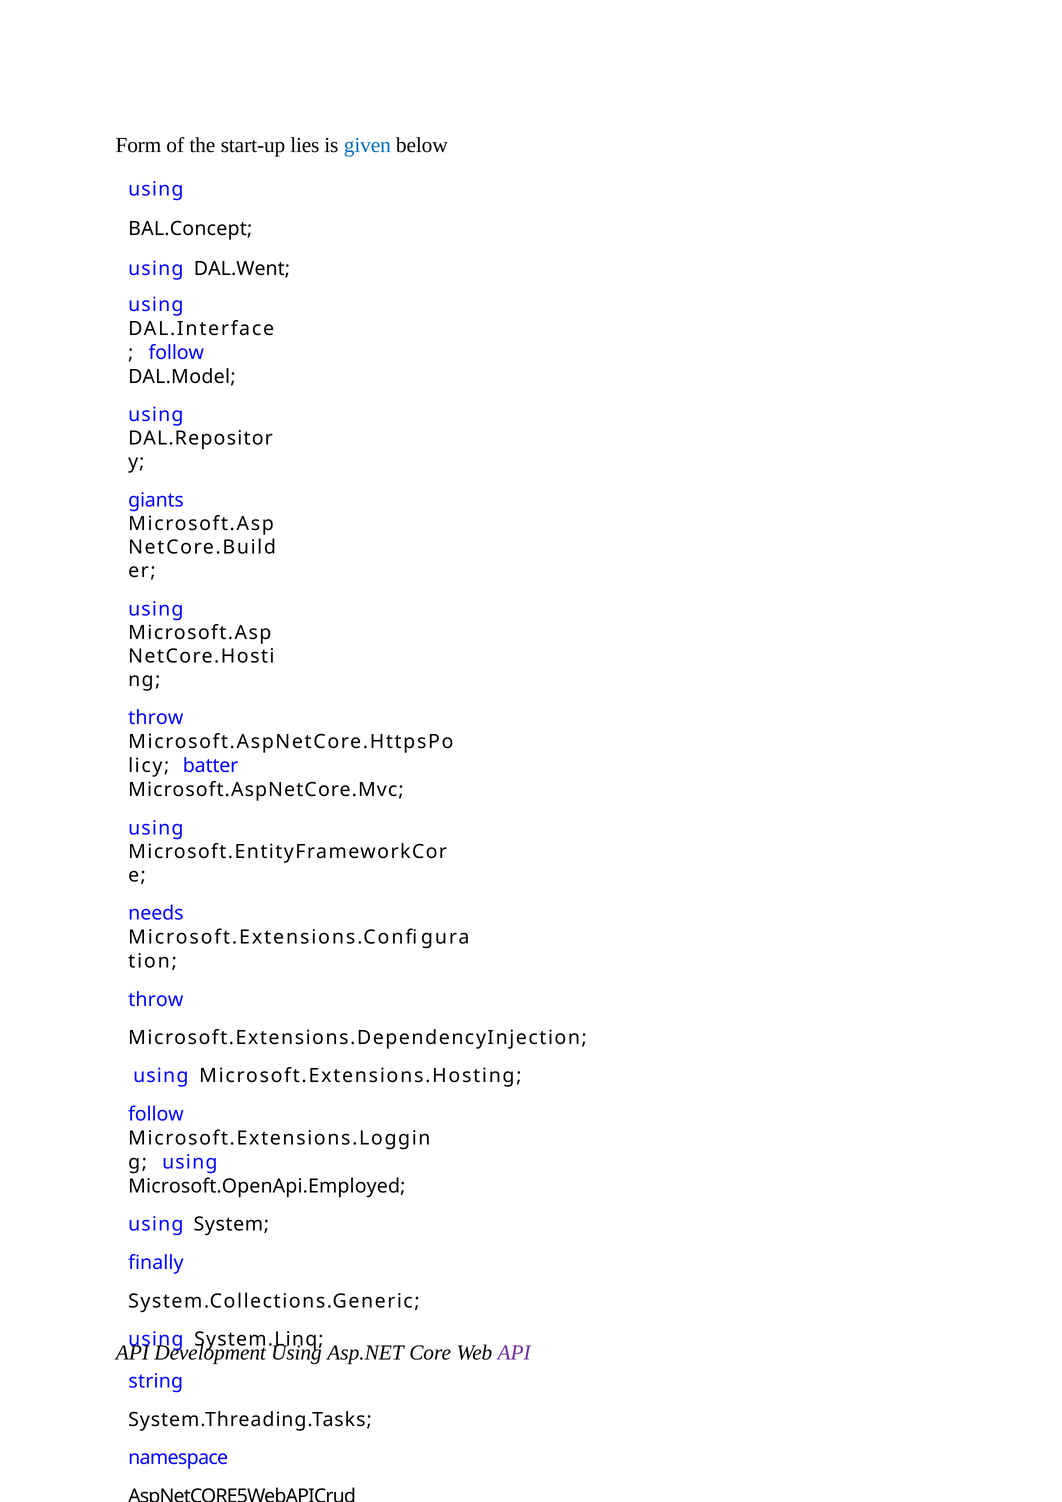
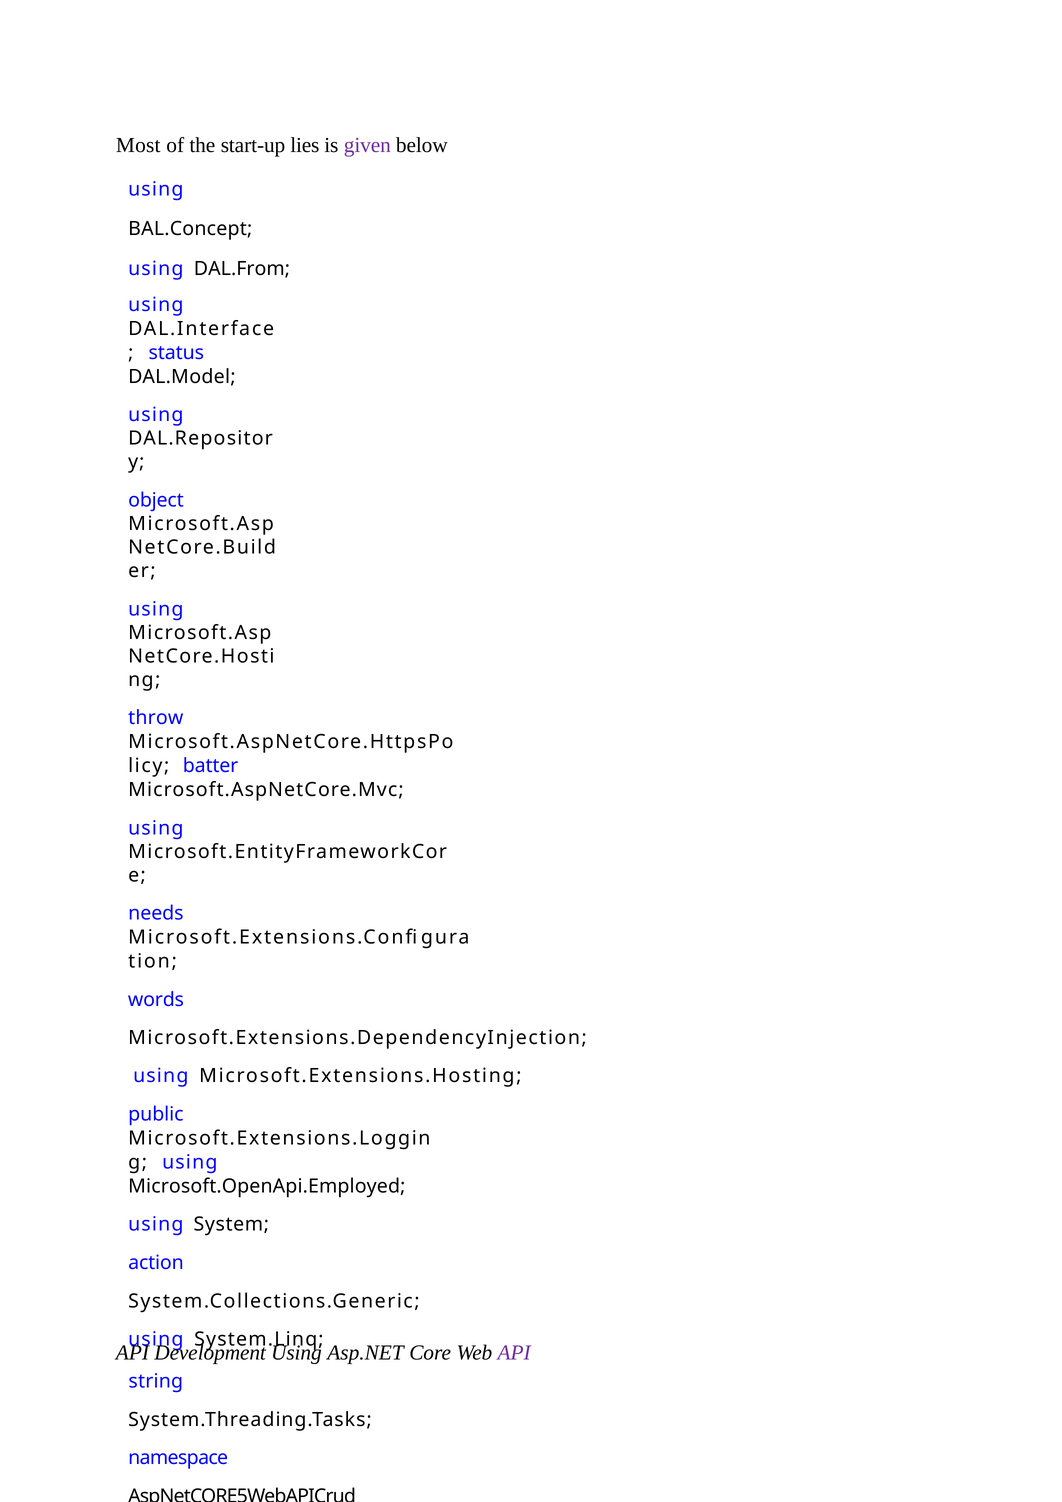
Form: Form -> Most (138, 145)
given colour: blue -> purple (367, 145)
DAL.Went: DAL.Went -> DAL.From (242, 268)
follow: follow -> status (176, 352)
giants: giants -> object (156, 500)
throw: throw -> words (156, 999)
follow: follow -> public (156, 1114)
finally: finally -> action (156, 1262)
